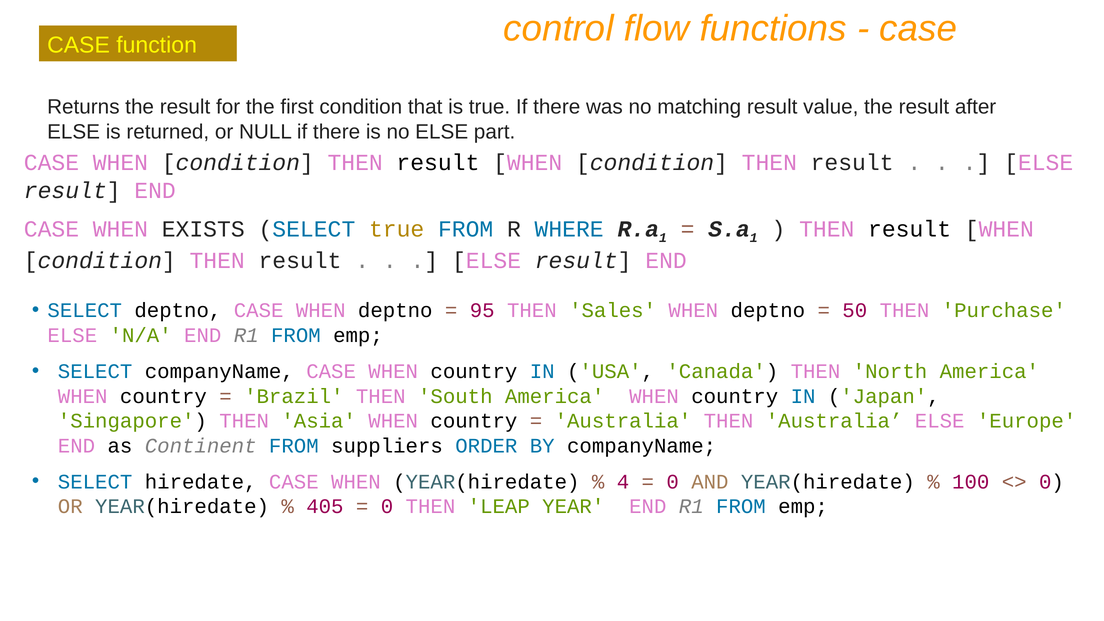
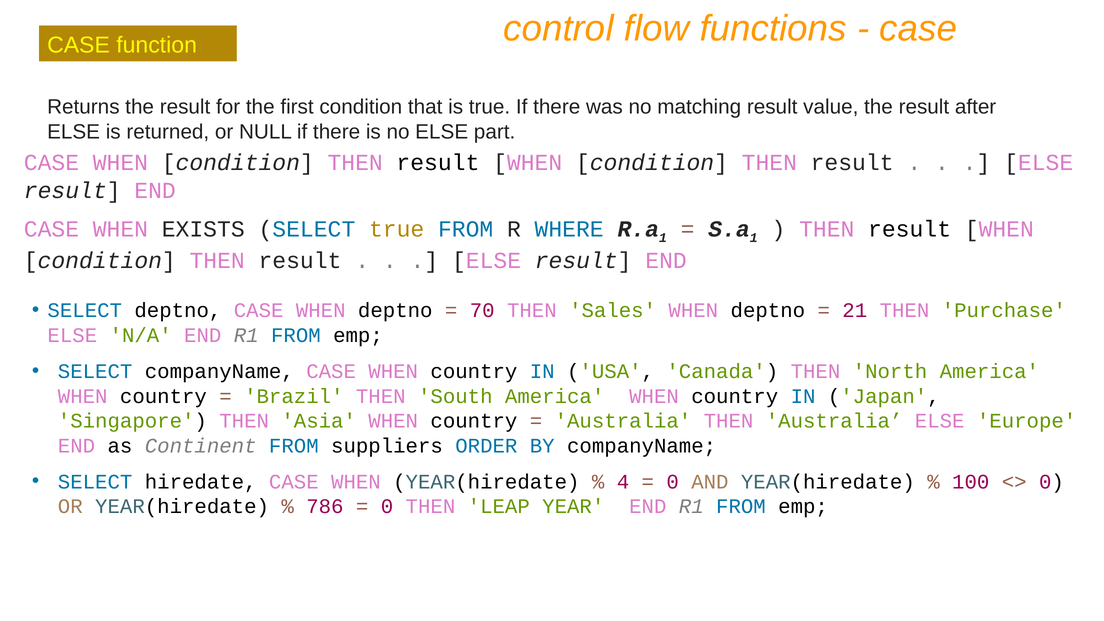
95: 95 -> 70 (482, 311)
50: 50 -> 21 (855, 311)
405: 405 -> 786 (325, 507)
